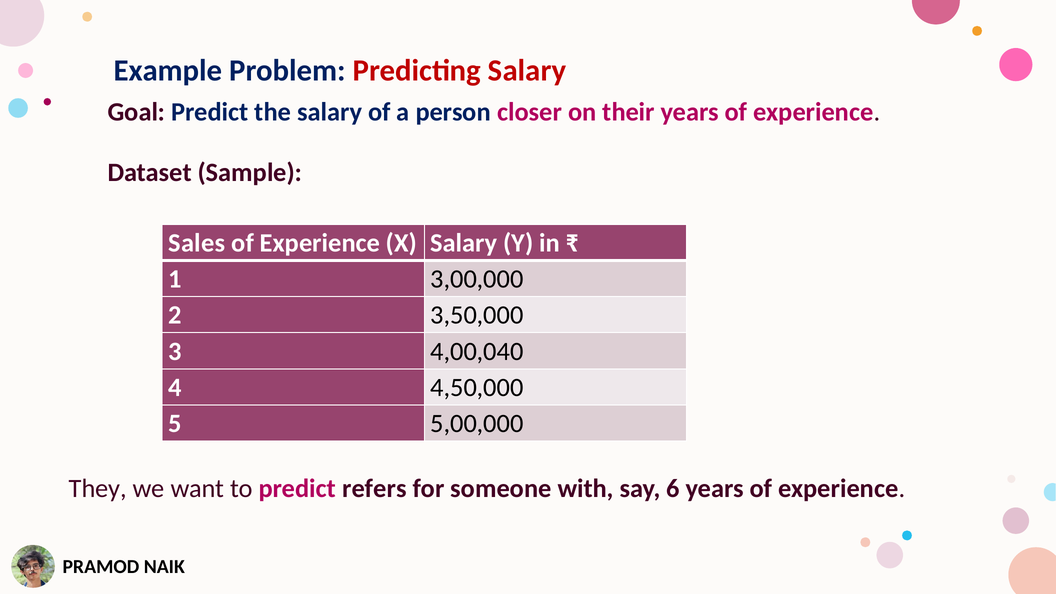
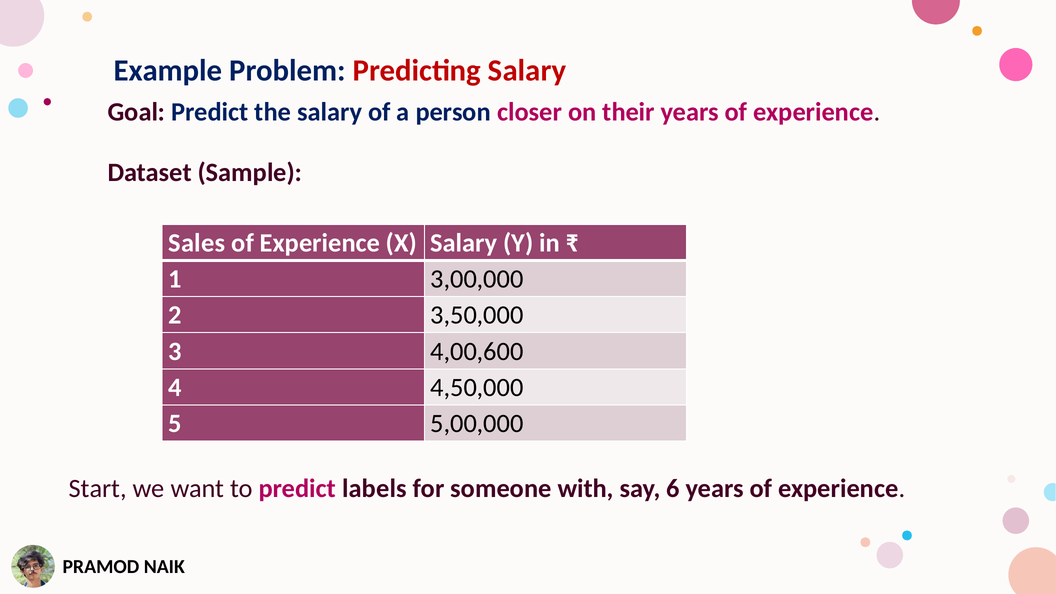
4,00,040: 4,00,040 -> 4,00,600 (477, 351)
They: They -> Start (98, 488)
refers: refers -> labels (374, 488)
